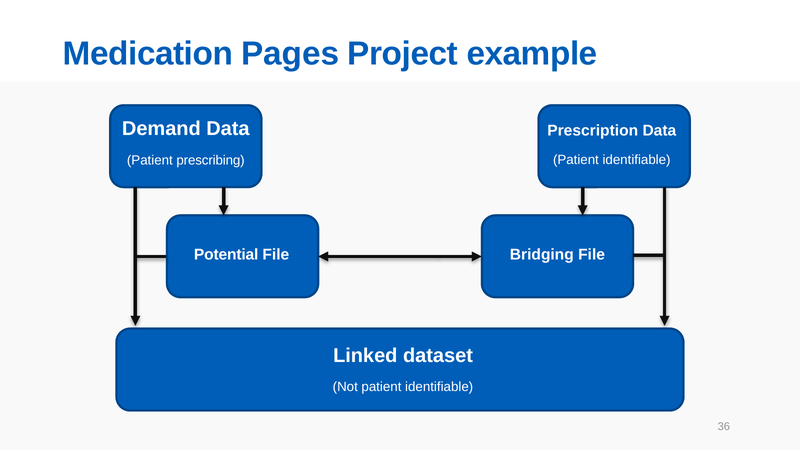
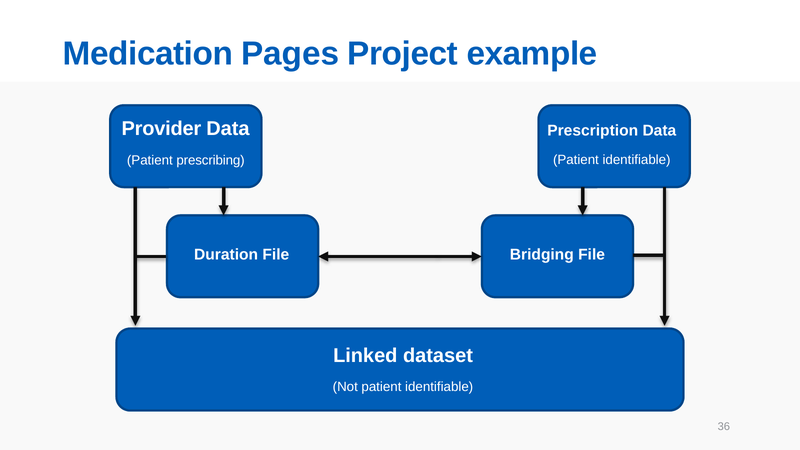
Demand: Demand -> Provider (161, 129)
Potential: Potential -> Duration (226, 255)
